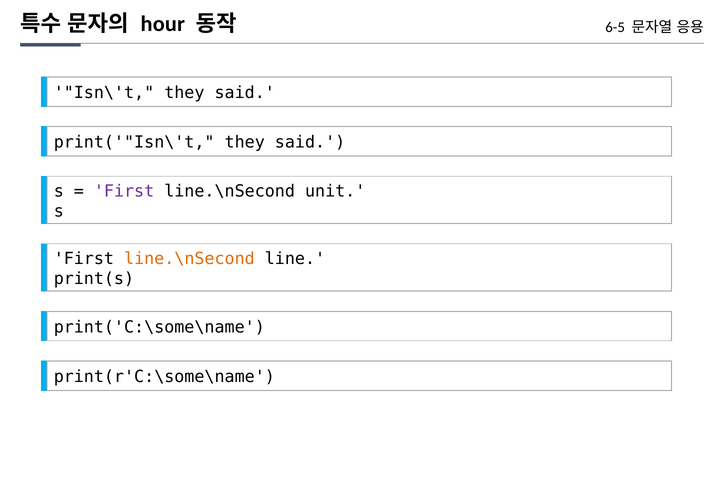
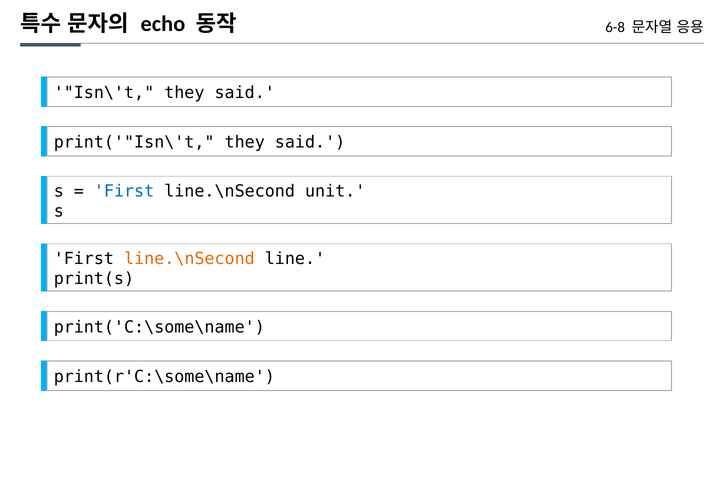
hour: hour -> echo (163, 24)
6-5: 6-5 -> 6-8 (615, 27)
First colour: purple -> blue (124, 191)
